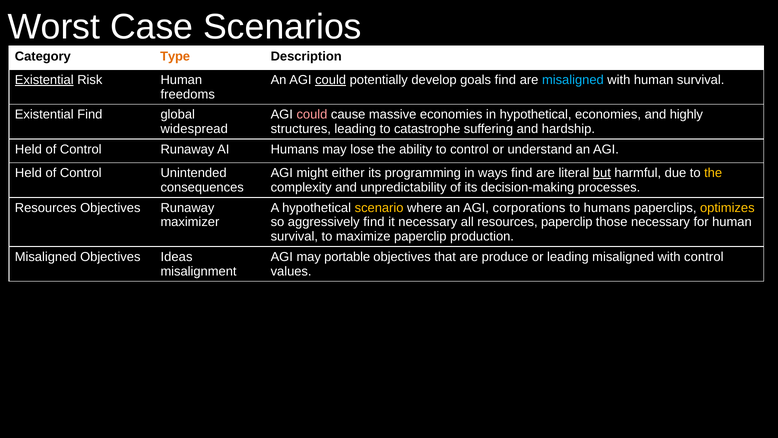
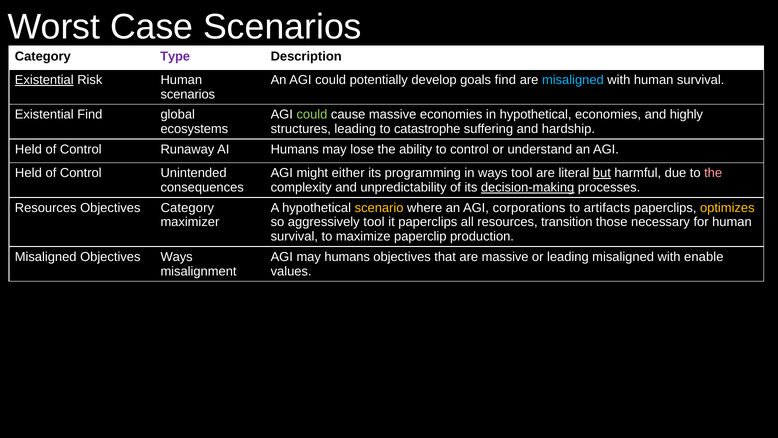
Type colour: orange -> purple (175, 56)
could underline: present -> none (331, 80)
freedoms: freedoms -> scenarios (188, 94)
could colour: pink -> light green (312, 115)
widespread: widespread -> ecosystems (194, 129)
ways find: find -> tool (522, 173)
the colour: yellow -> pink (713, 173)
decision-making underline: none -> present (528, 187)
Objectives Runaway: Runaway -> Category (187, 208)
to humans: humans -> artifacts (607, 208)
aggressively find: find -> tool (374, 222)
it necessary: necessary -> paperclips (428, 222)
resources paperclip: paperclip -> transition (567, 222)
Objectives Ideas: Ideas -> Ways (177, 257)
may portable: portable -> humans (347, 257)
are produce: produce -> massive (505, 257)
with control: control -> enable (704, 257)
